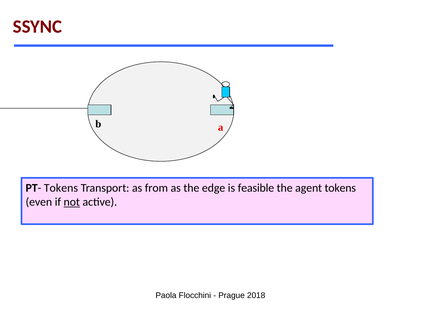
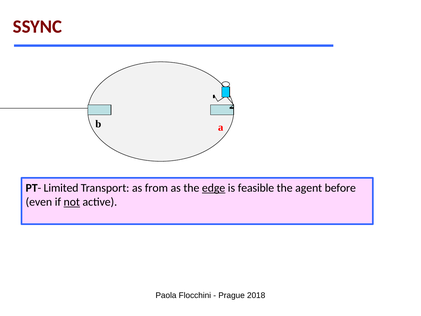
PT- Tokens: Tokens -> Limited (61, 188)
edge underline: none -> present (214, 188)
agent tokens: tokens -> before (340, 188)
